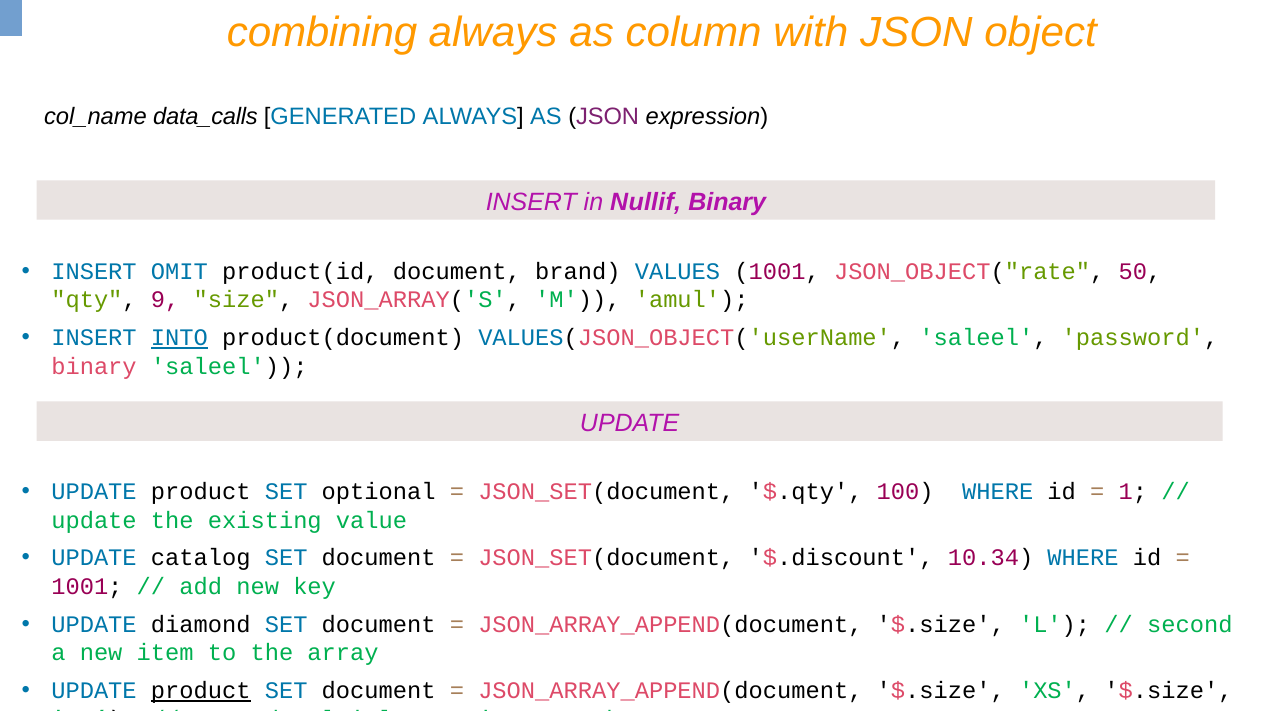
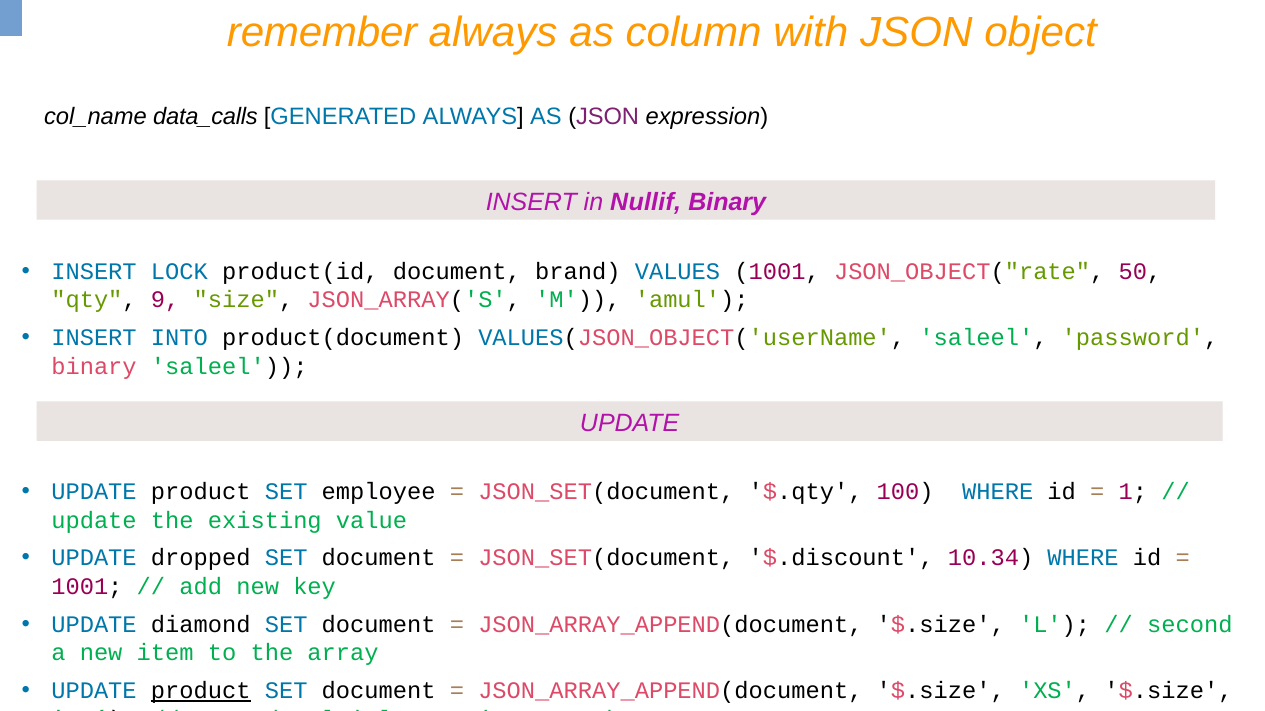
combining: combining -> remember (322, 33)
OMIT: OMIT -> LOCK (179, 272)
INTO underline: present -> none (179, 338)
optional: optional -> employee (379, 492)
catalog: catalog -> dropped (201, 559)
